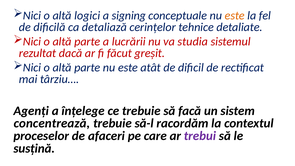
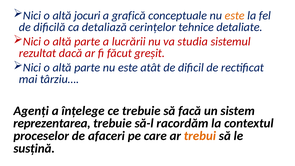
logici: logici -> jocuri (87, 15)
signing: signing -> grafică (129, 15)
concentrează: concentrează -> reprezentarea (52, 123)
trebui colour: purple -> orange (200, 136)
